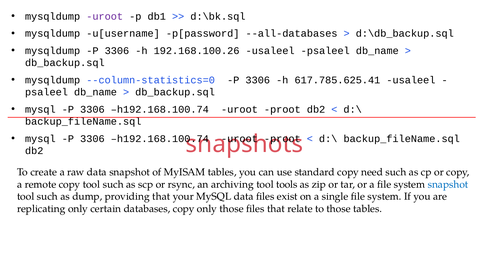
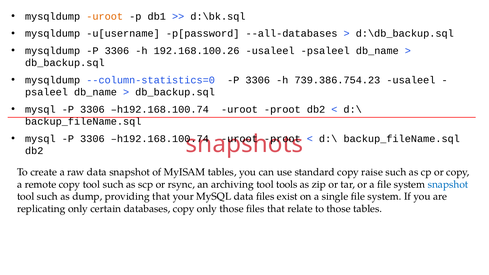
uroot colour: purple -> orange (105, 16)
617.785.625.41: 617.785.625.41 -> 739.386.754.23 (337, 80)
need: need -> raise (372, 172)
